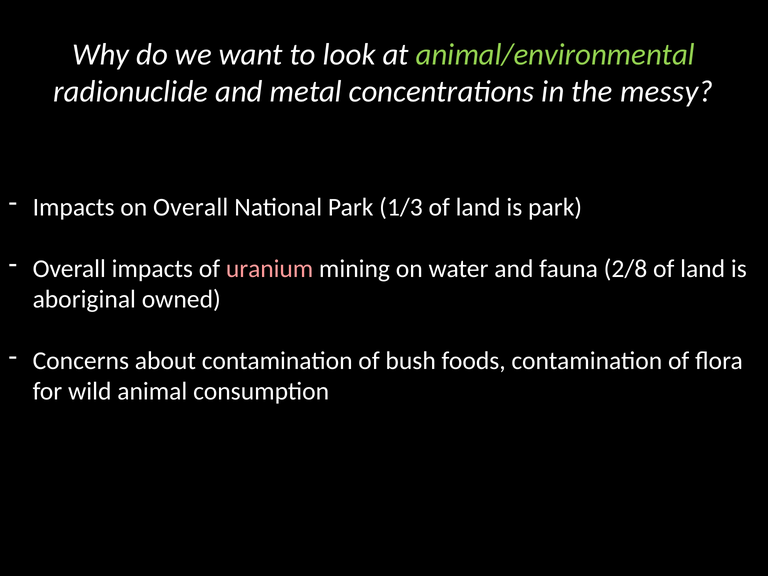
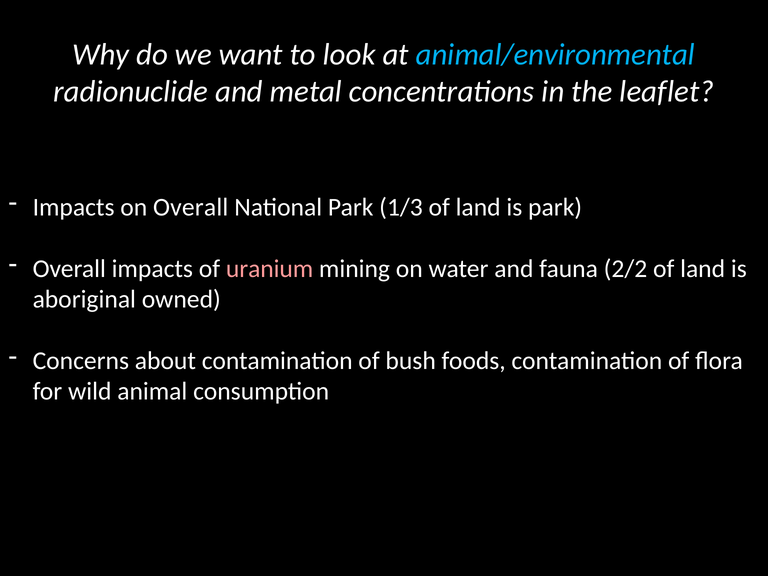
animal/environmental colour: light green -> light blue (555, 55)
messy: messy -> leaflet (667, 92)
2/8: 2/8 -> 2/2 (625, 269)
